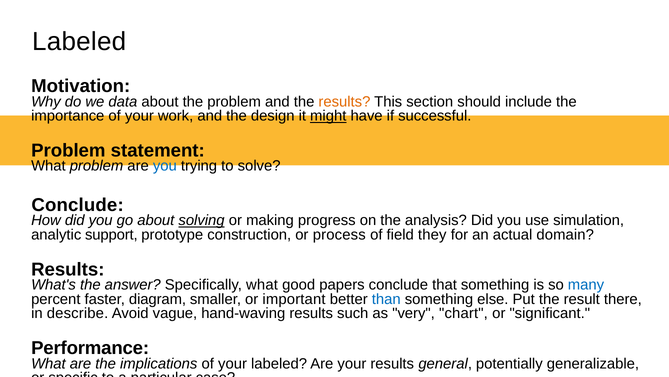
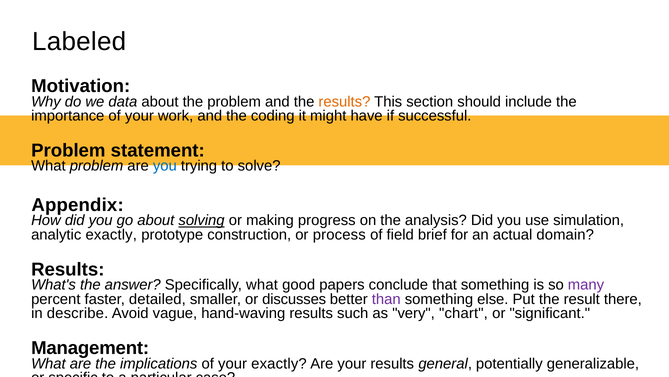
design: design -> coding (273, 116)
might underline: present -> none (328, 116)
Conclude: Conclude -> Appendix (78, 205)
analytic support: support -> exactly (111, 234)
they: they -> brief (432, 234)
many colour: blue -> purple (586, 284)
diagram: diagram -> detailed (157, 299)
important: important -> discusses (294, 299)
than colour: blue -> purple (386, 299)
Performance: Performance -> Management (90, 347)
your labeled: labeled -> exactly (279, 363)
